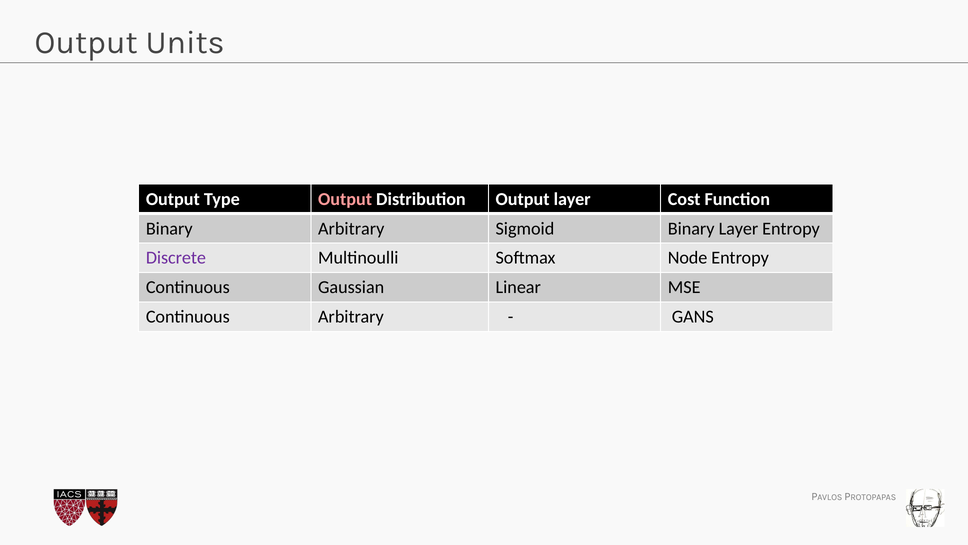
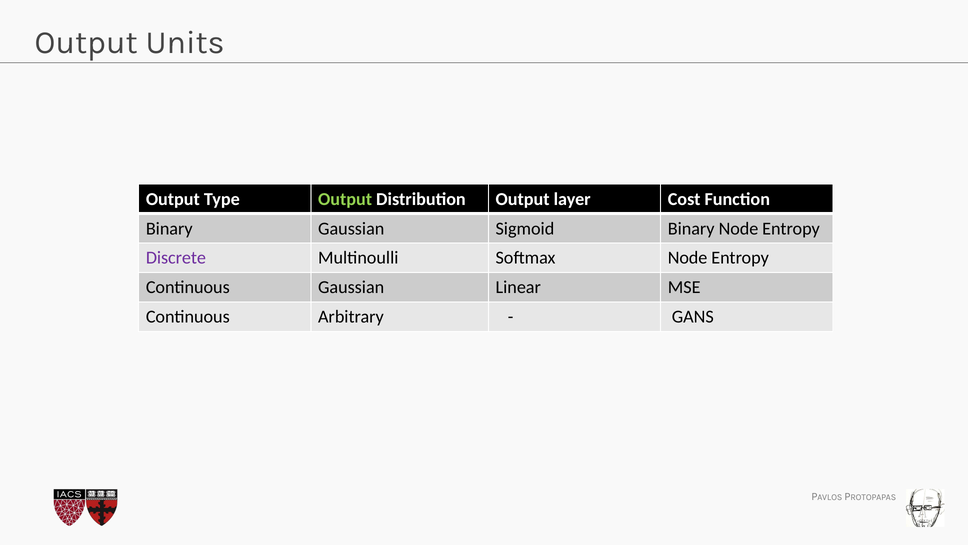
Output colour: pink -> light green (345, 199)
Binary Arbitrary: Arbitrary -> Gaussian (351, 228)
Binary Layer: Layer -> Node (738, 228)
